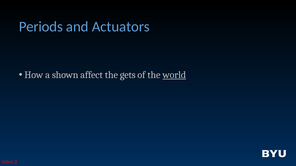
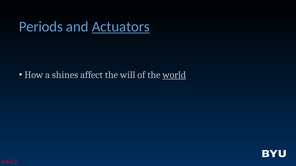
Actuators underline: none -> present (121, 27)
shown: shown -> shines (65, 75)
gets: gets -> will (128, 75)
